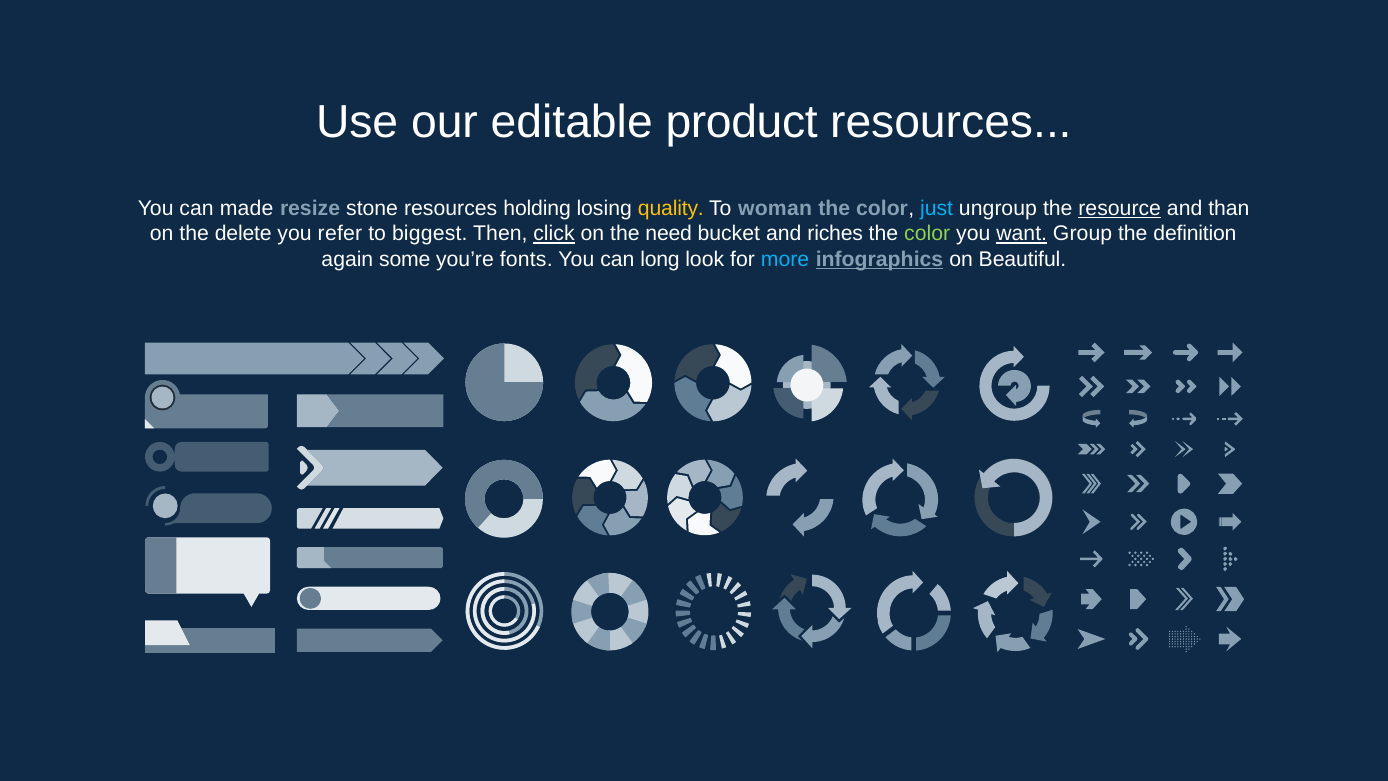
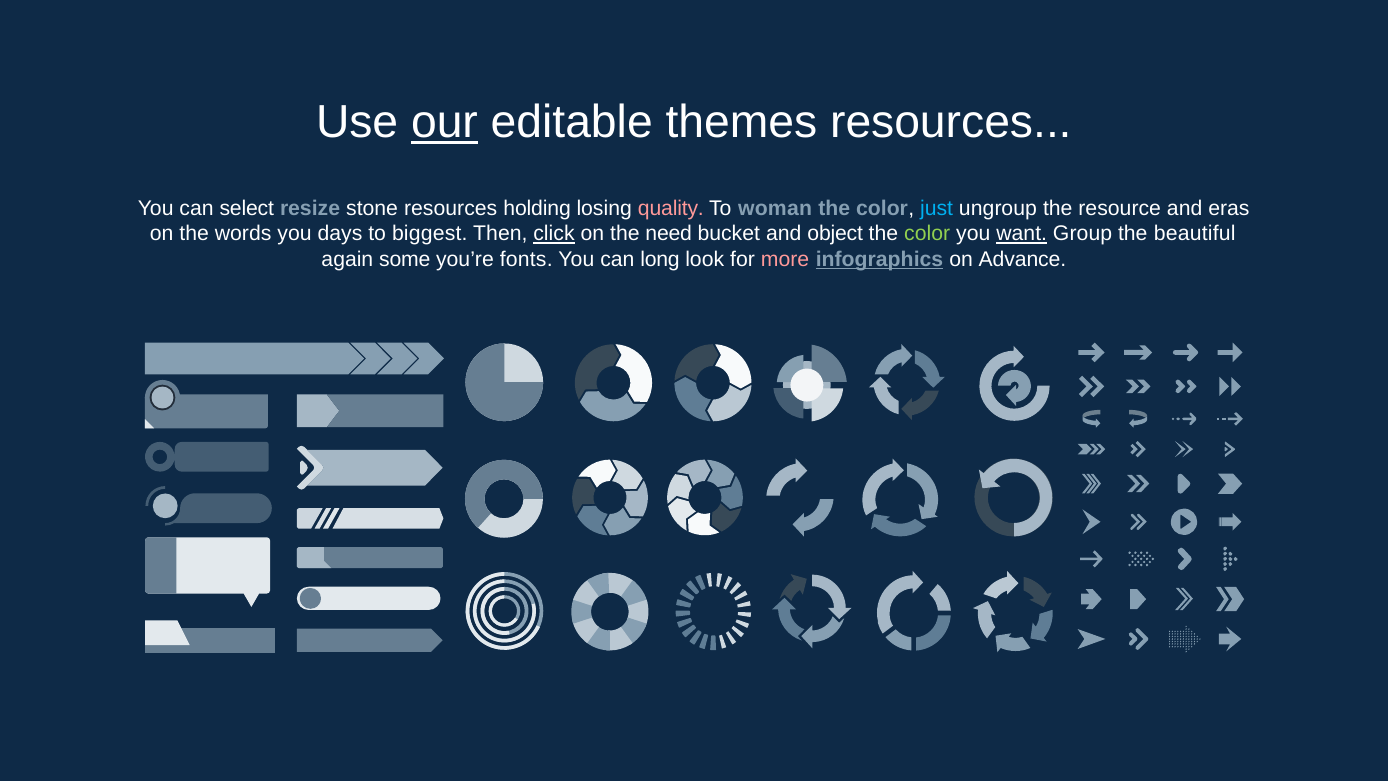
our underline: none -> present (444, 122)
product: product -> themes (741, 122)
made: made -> select (247, 208)
quality colour: yellow -> pink (671, 208)
resource underline: present -> none (1120, 208)
than: than -> eras (1229, 208)
delete: delete -> words (243, 234)
refer: refer -> days (340, 234)
riches: riches -> object (835, 234)
definition: definition -> beautiful (1195, 234)
more colour: light blue -> pink (785, 259)
Beautiful: Beautiful -> Advance (1022, 259)
